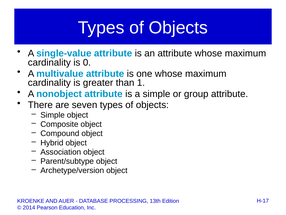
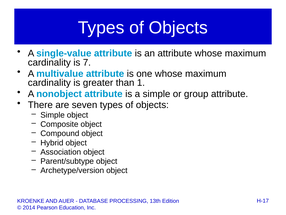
0: 0 -> 7 (87, 62)
